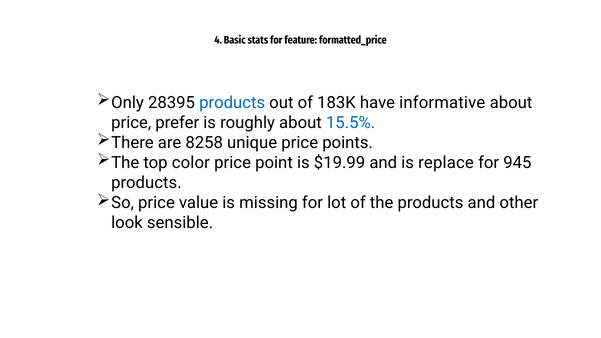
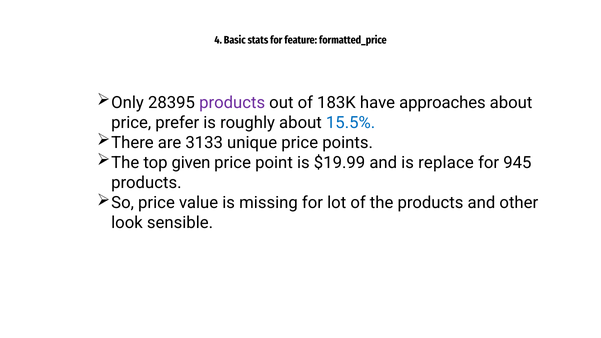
products colour: blue -> purple (232, 103)
informative: informative -> approaches (442, 103)
8258: 8258 -> 3133 (204, 143)
color: color -> given (191, 163)
